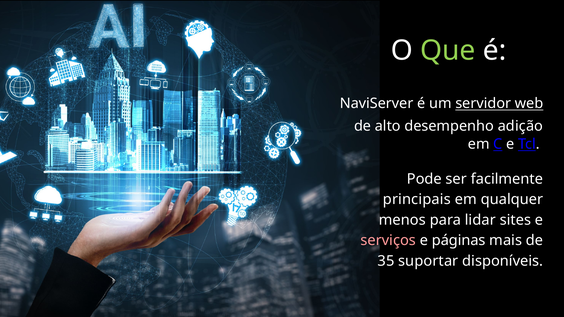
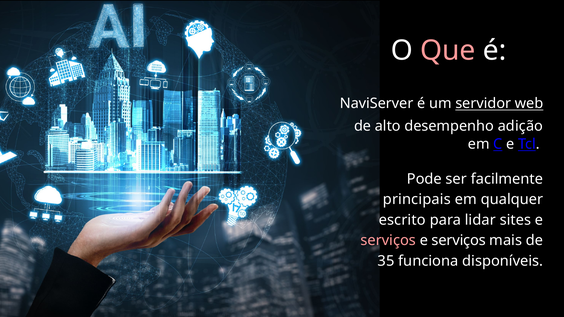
Que colour: light green -> pink (448, 50)
menos: menos -> escrito (402, 220)
páginas: páginas -> serviços (459, 241)
suportar: suportar -> funciona (428, 261)
